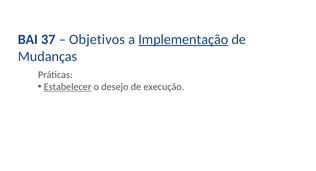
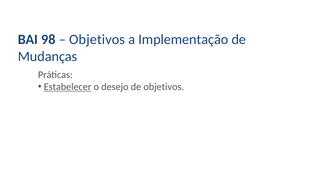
37: 37 -> 98 (48, 39)
Implementação underline: present -> none (183, 39)
de execução: execução -> objetivos (164, 87)
